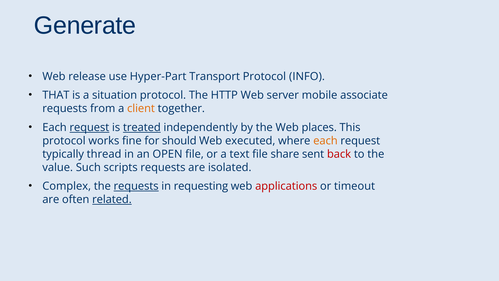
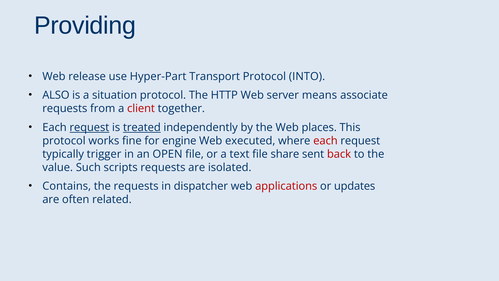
Generate: Generate -> Providing (85, 26)
INFO: INFO -> INTO (307, 76)
THAT: THAT -> ALSO (56, 95)
mobile: mobile -> means (320, 95)
client colour: orange -> red (141, 109)
should: should -> engine (179, 141)
each colour: orange -> red (325, 141)
thread: thread -> trigger (104, 154)
Complex: Complex -> Contains (67, 186)
requests underline: present -> none (136, 186)
requesting: requesting -> dispatcher (201, 186)
timeout: timeout -> updates (355, 186)
related underline: present -> none (112, 199)
